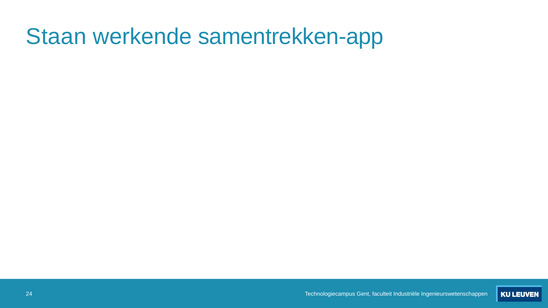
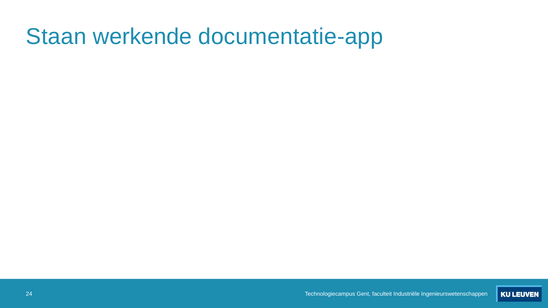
samentrekken-app: samentrekken-app -> documentatie-app (291, 37)
